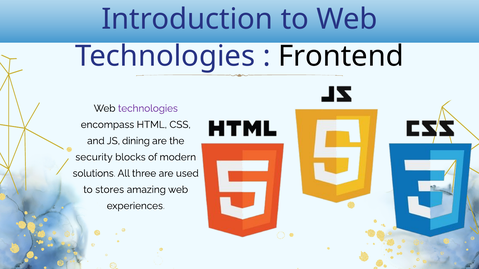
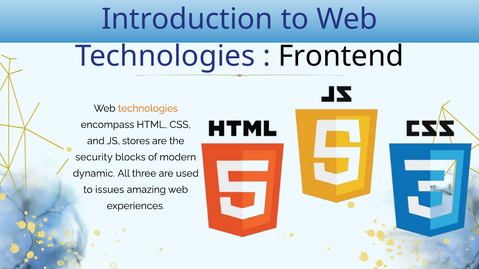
technologies colour: purple -> orange (148, 109)
dining: dining -> stores (136, 141)
solutions: solutions -> dynamic (94, 174)
stores: stores -> issues (110, 190)
